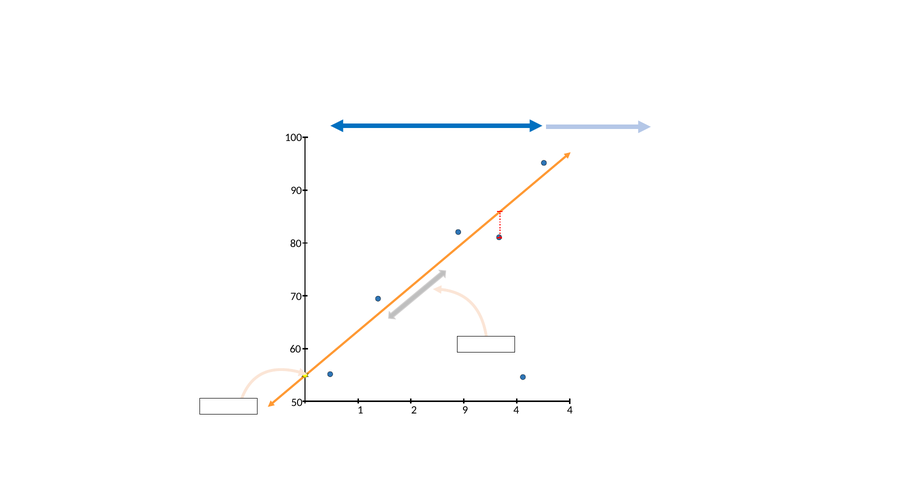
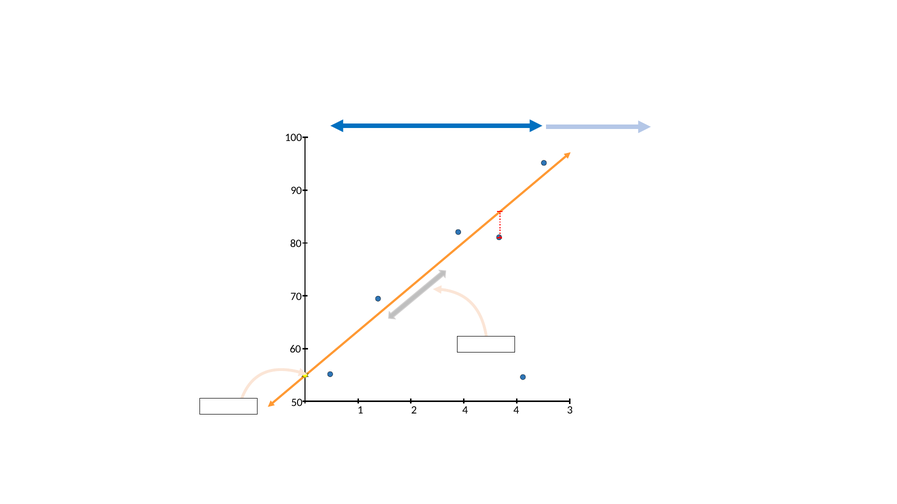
2 9: 9 -> 4 (465, 411)
4 4: 4 -> 3 (570, 411)
